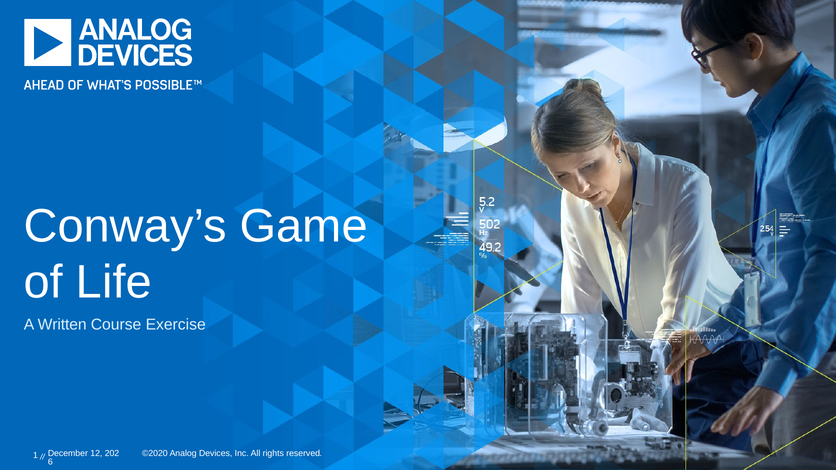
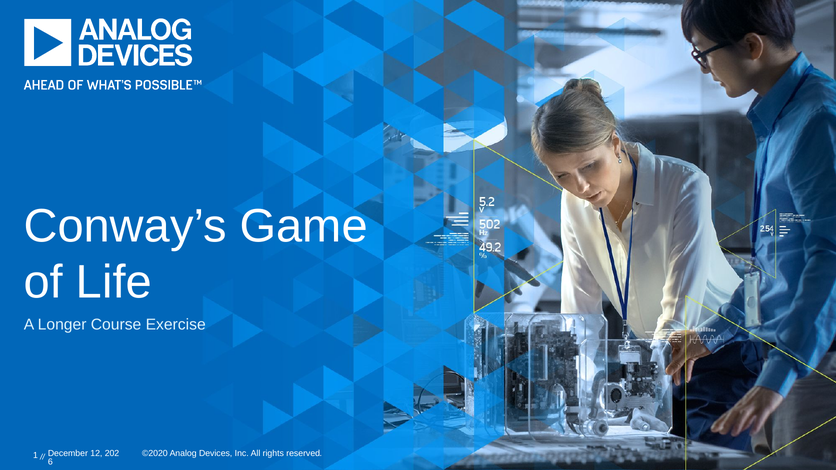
Written: Written -> Longer (62, 325)
